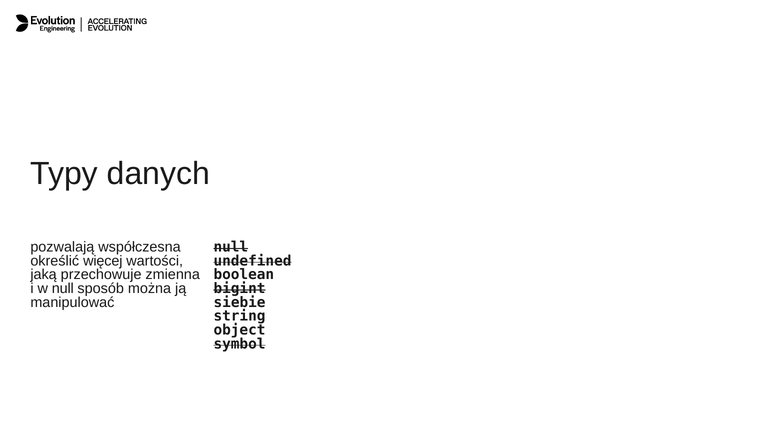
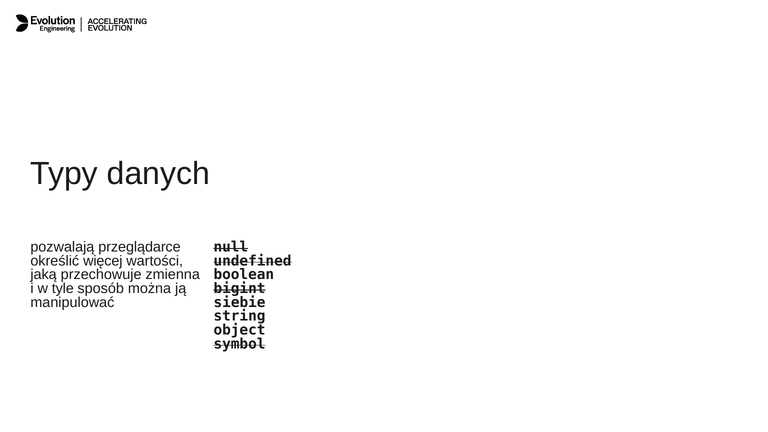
współczesna: współczesna -> przeglądarce (140, 247)
w null: null -> tyle (63, 289)
